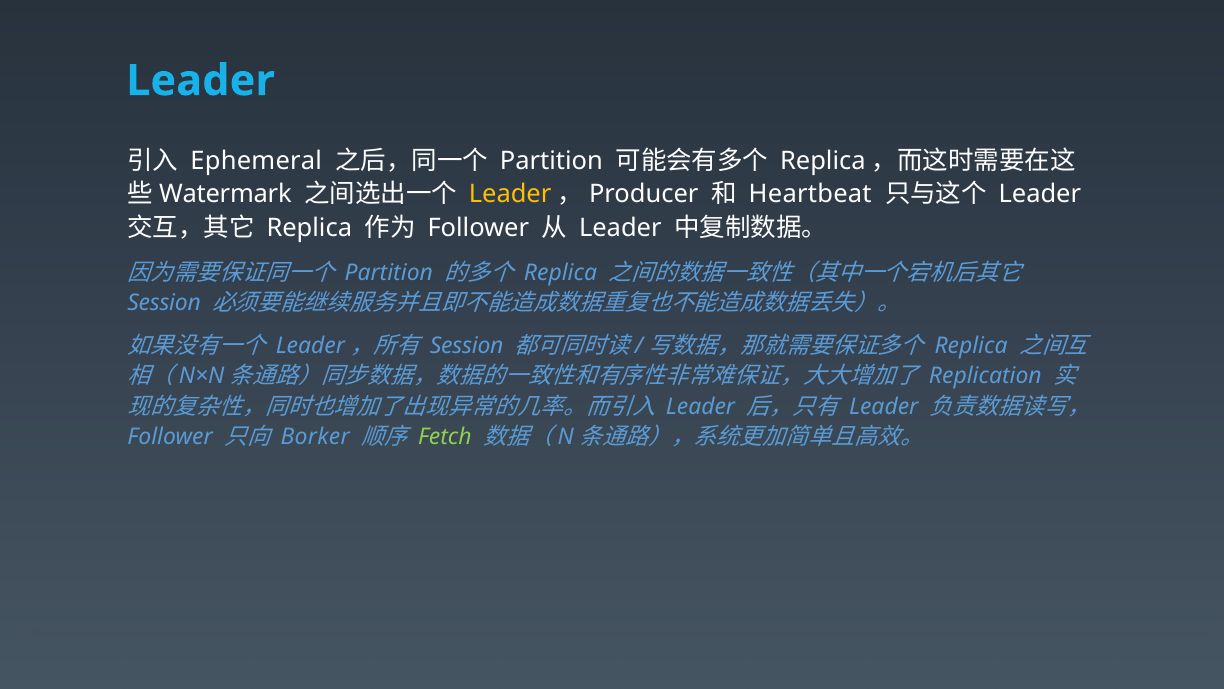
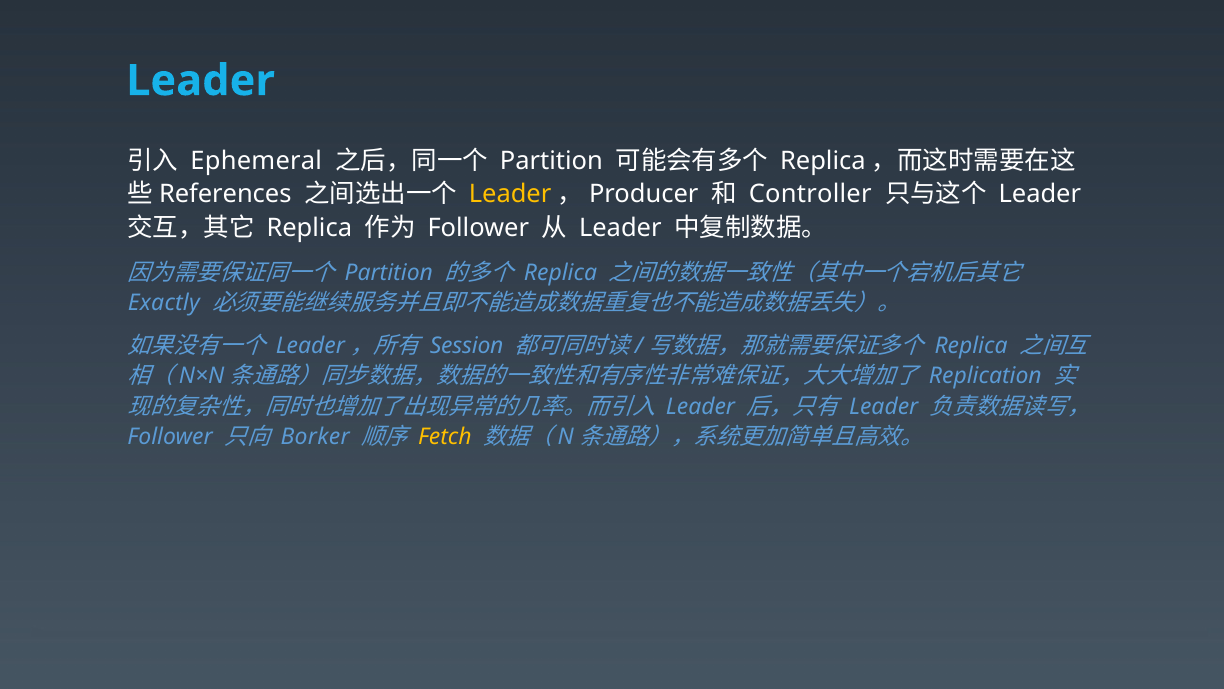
Watermark: Watermark -> References (225, 194)
Heartbeat: Heartbeat -> Controller (810, 194)
Session: Session -> Exactly (164, 303)
Fetch colour: light green -> yellow (445, 437)
